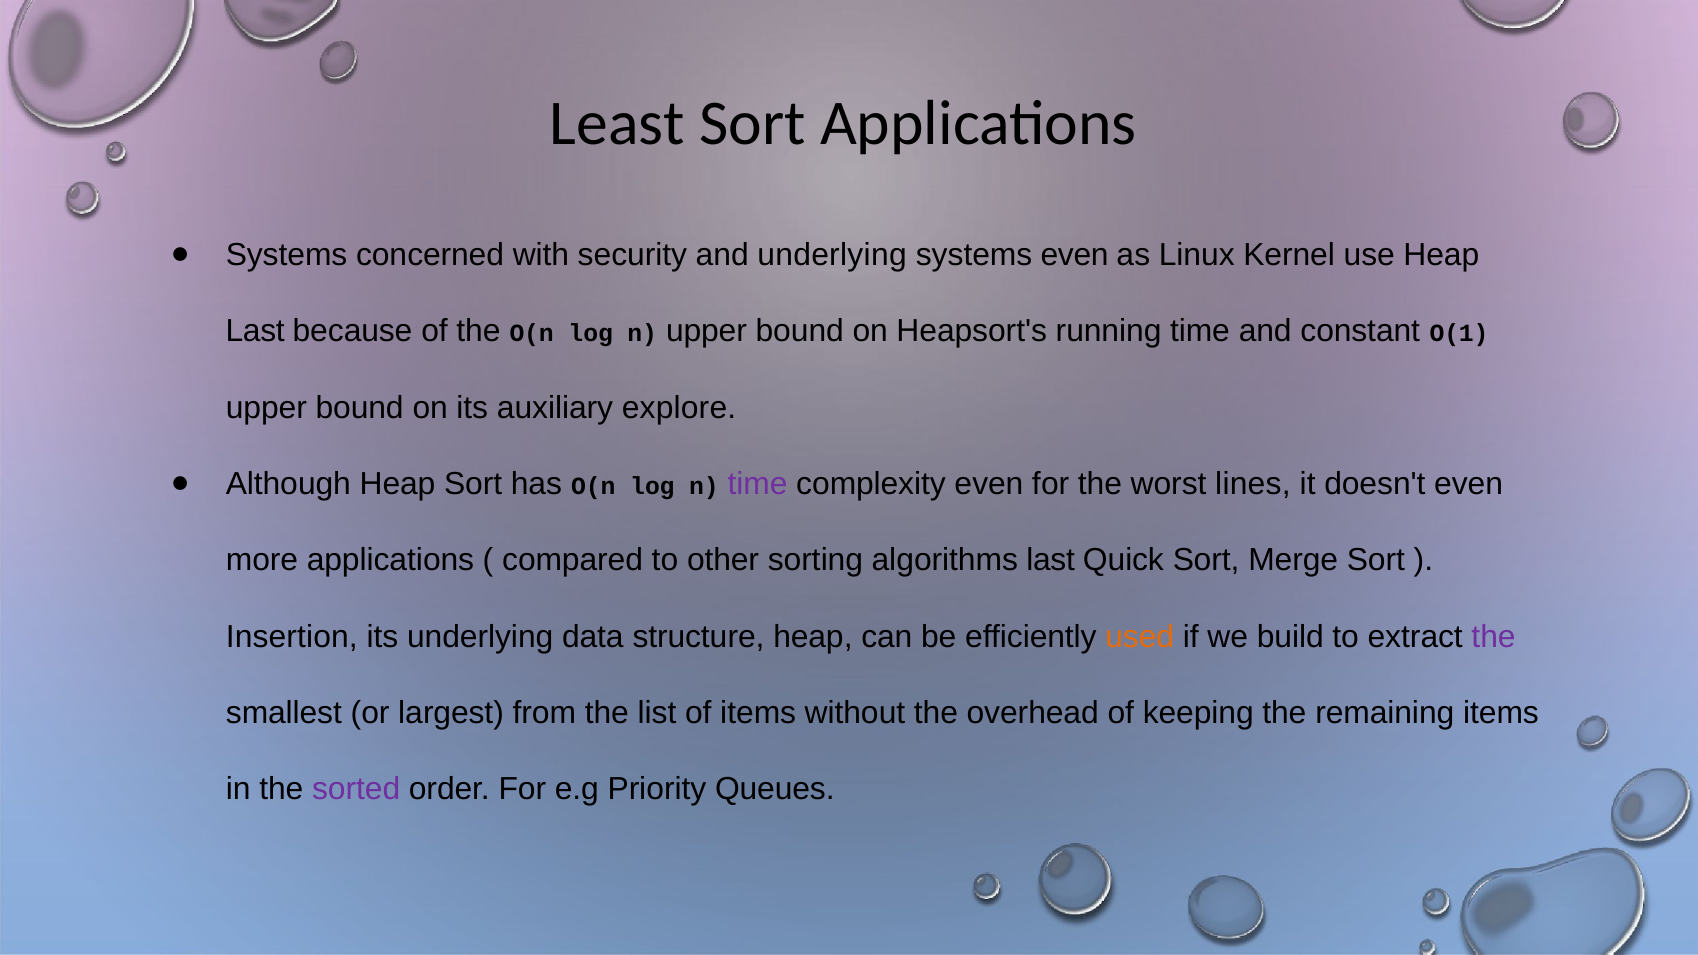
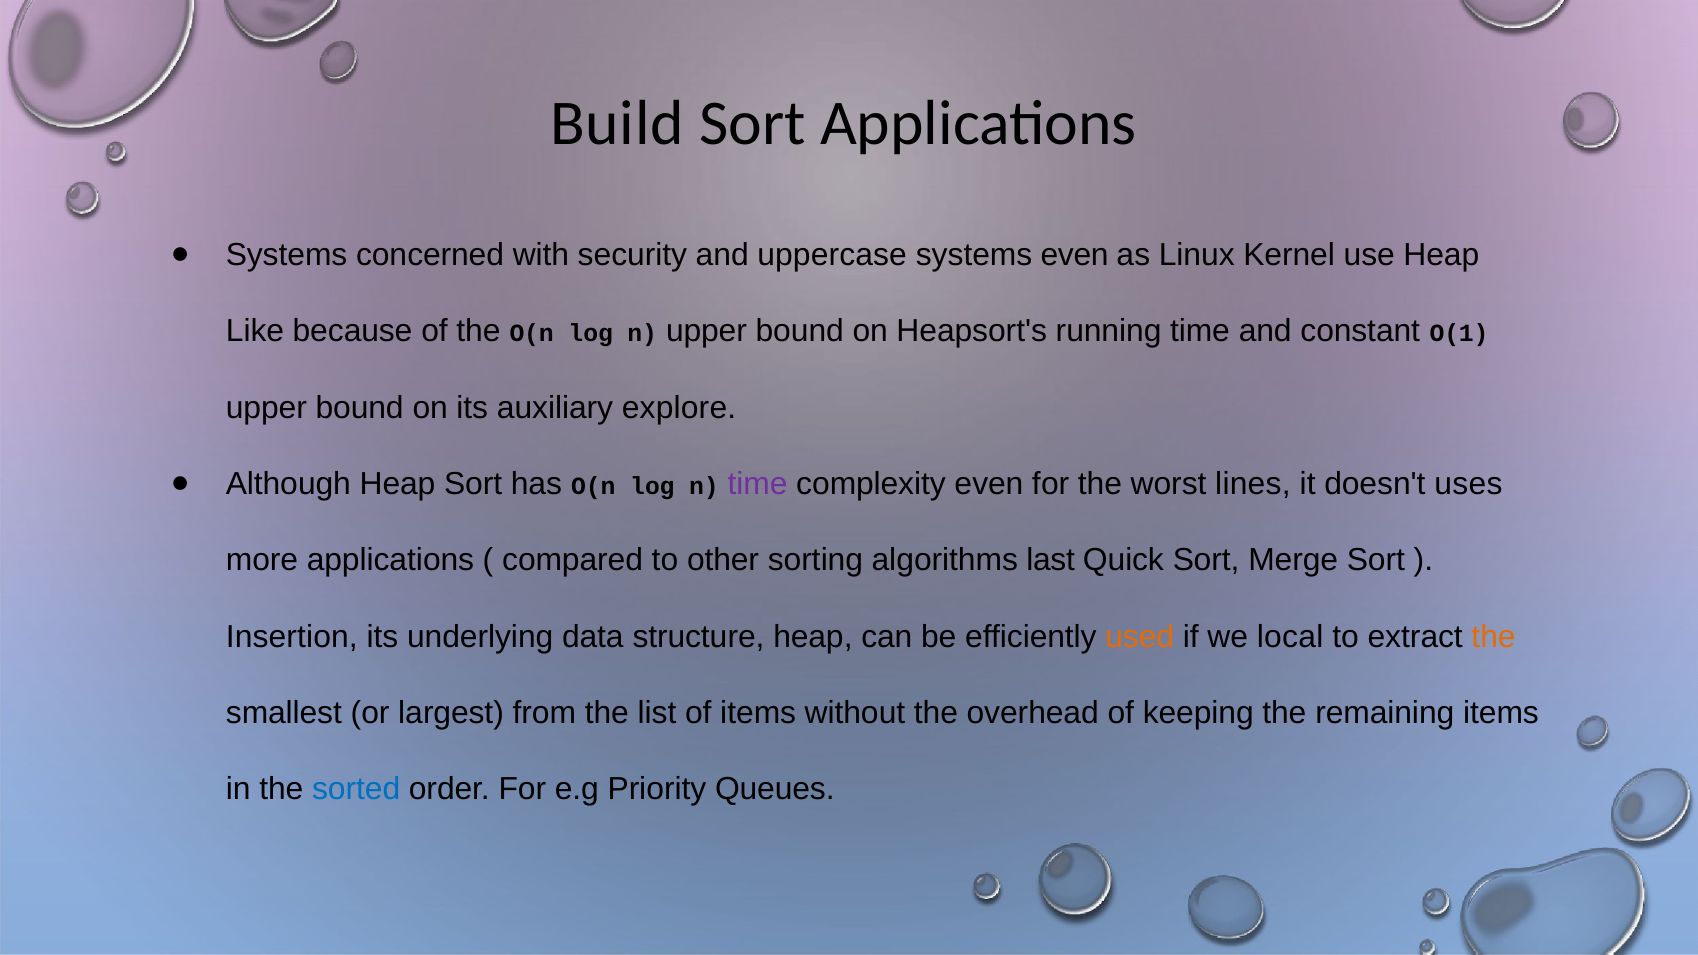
Least: Least -> Build (617, 123)
and underlying: underlying -> uppercase (832, 255)
Last: Last -> Like (255, 331)
doesn't even: even -> uses (1468, 484)
build: build -> local (1290, 637)
the colour: purple -> orange (1494, 637)
sorted colour: purple -> blue (356, 789)
